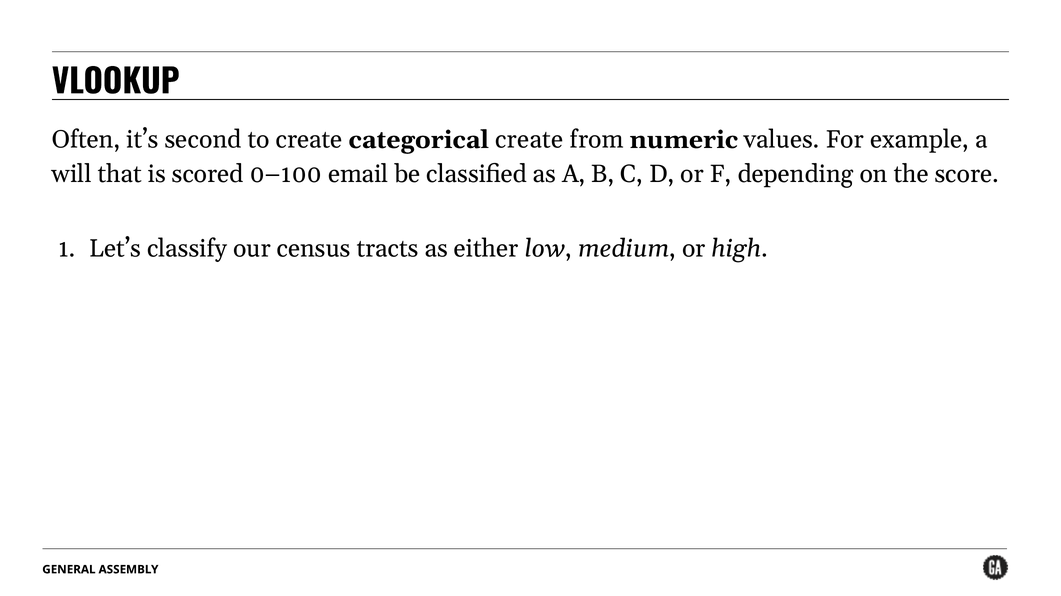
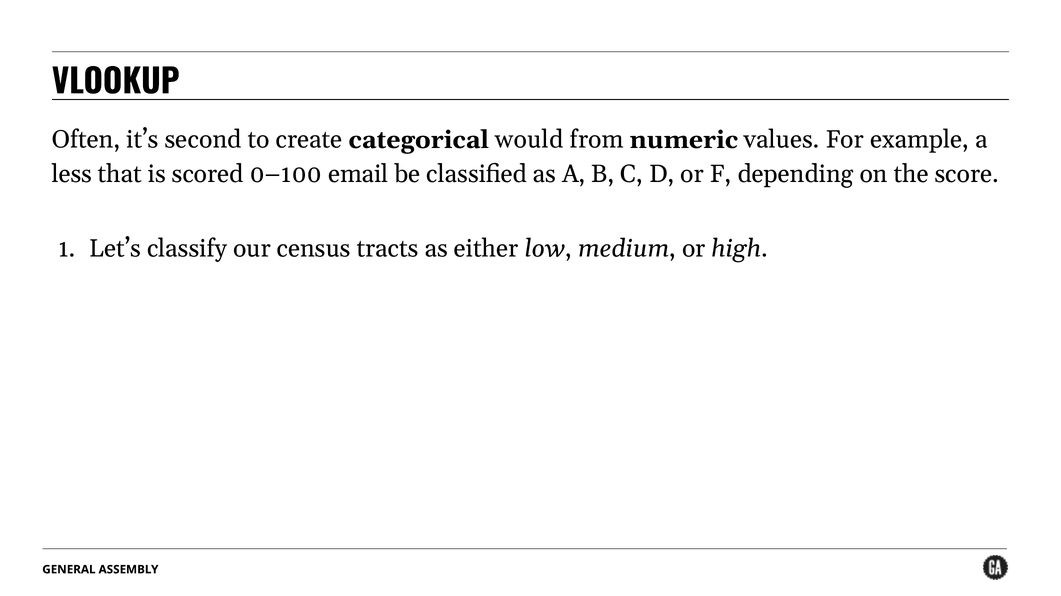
categorical create: create -> would (529, 140)
will: will -> less (72, 174)
